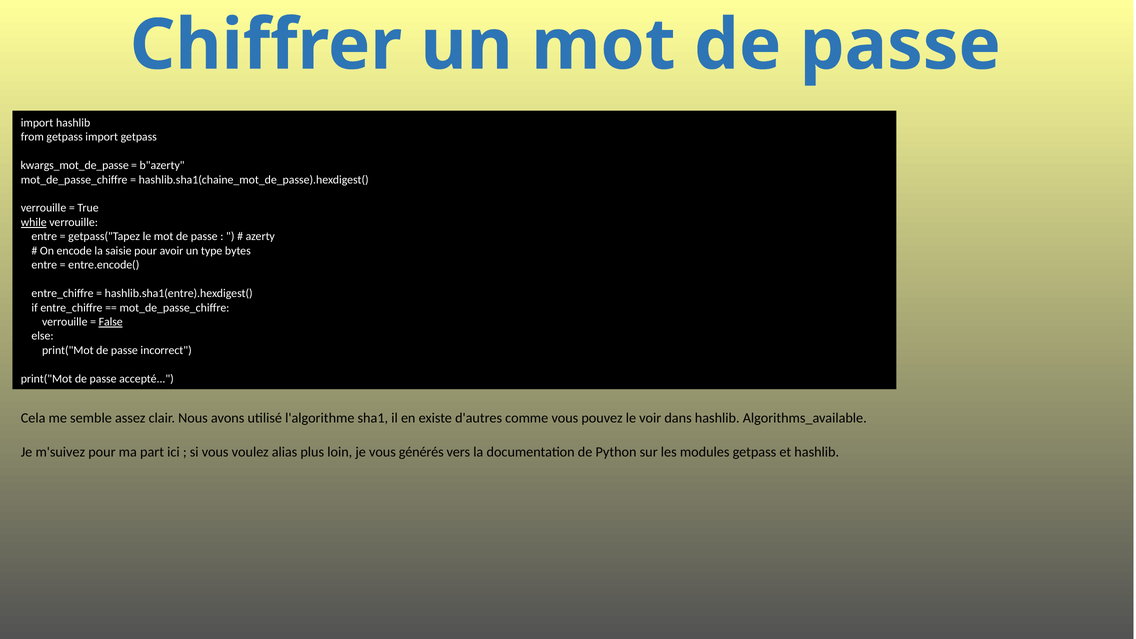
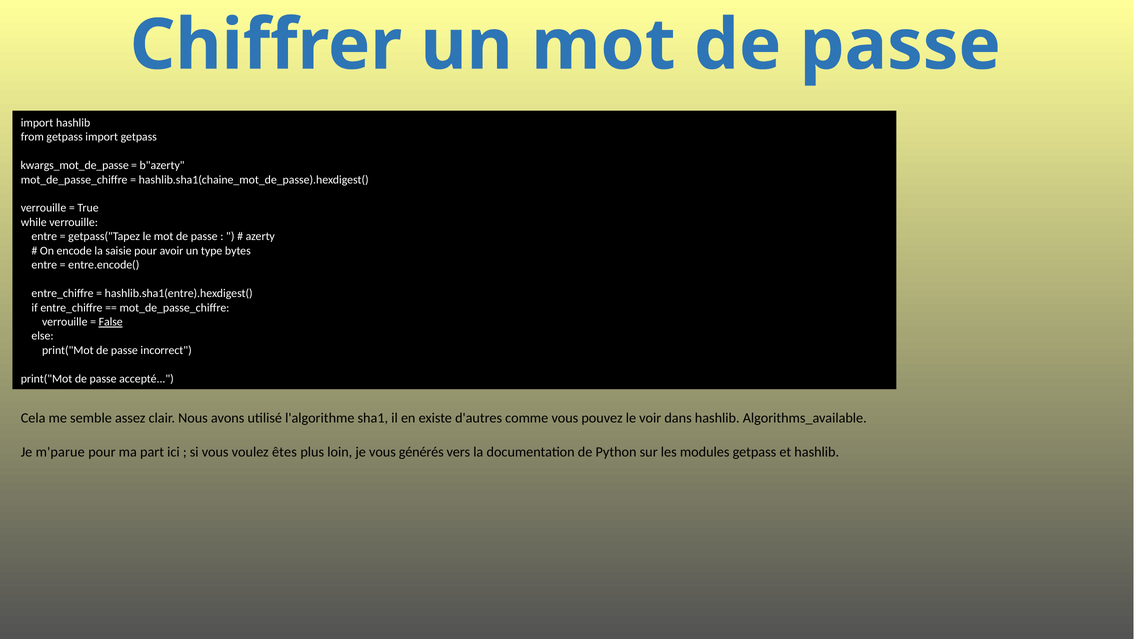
while underline: present -> none (34, 222)
m'suivez: m'suivez -> m'parue (60, 452)
alias: alias -> êtes (284, 452)
